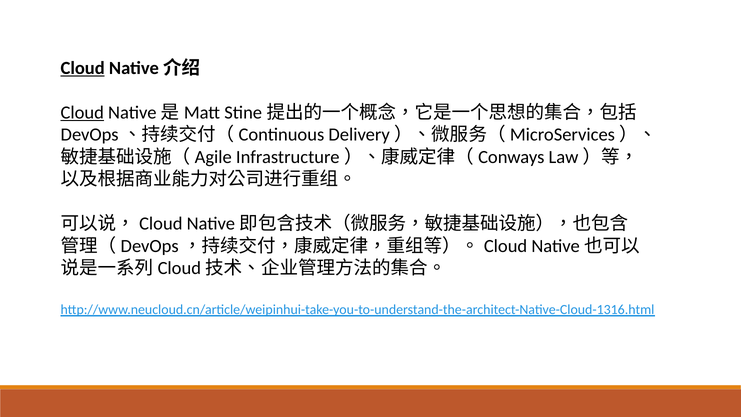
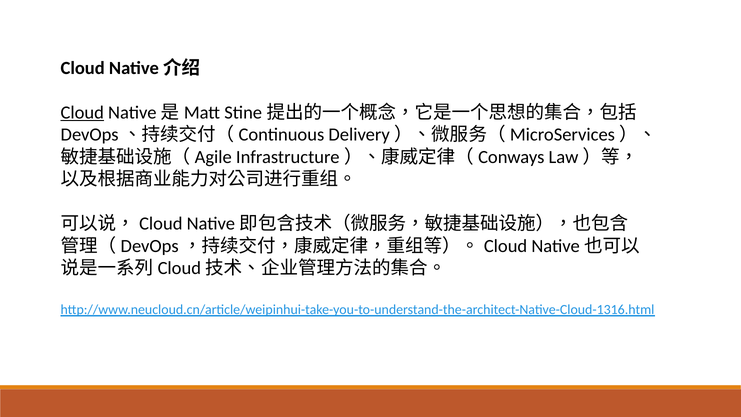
Cloud underline: present -> none (83, 68)
